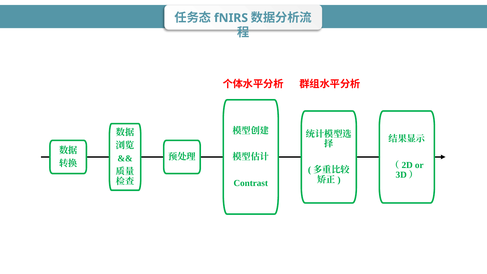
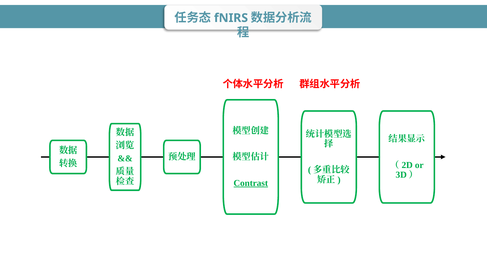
Contrast underline: none -> present (251, 183)
